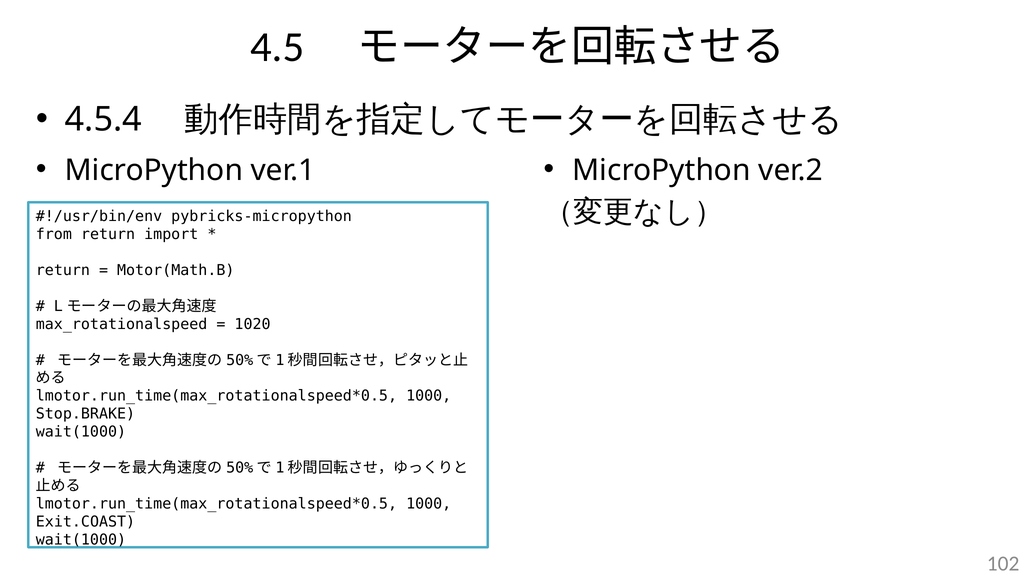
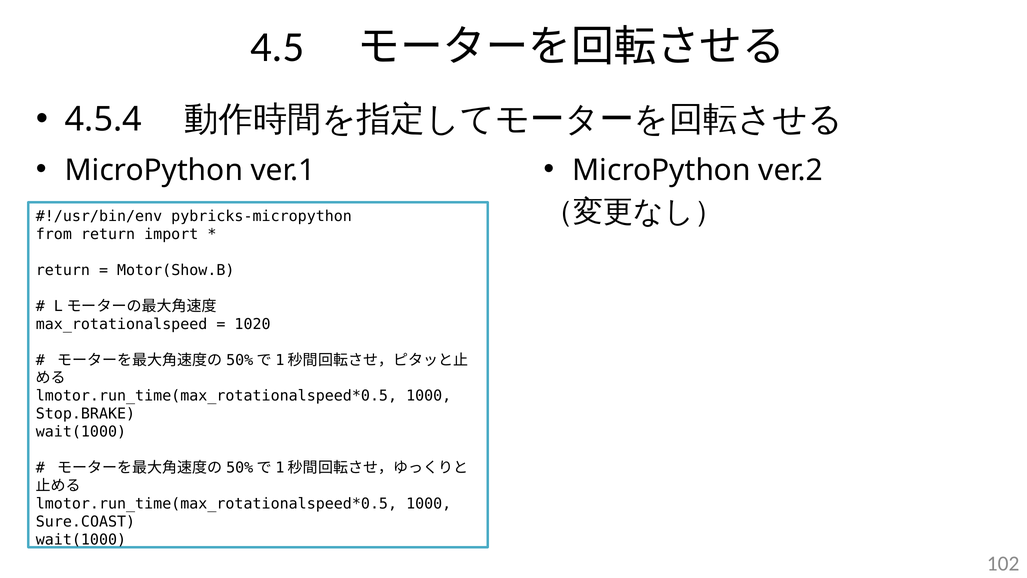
Motor(Math.B: Motor(Math.B -> Motor(Show.B (176, 270)
Exit.COAST: Exit.COAST -> Sure.COAST (85, 522)
